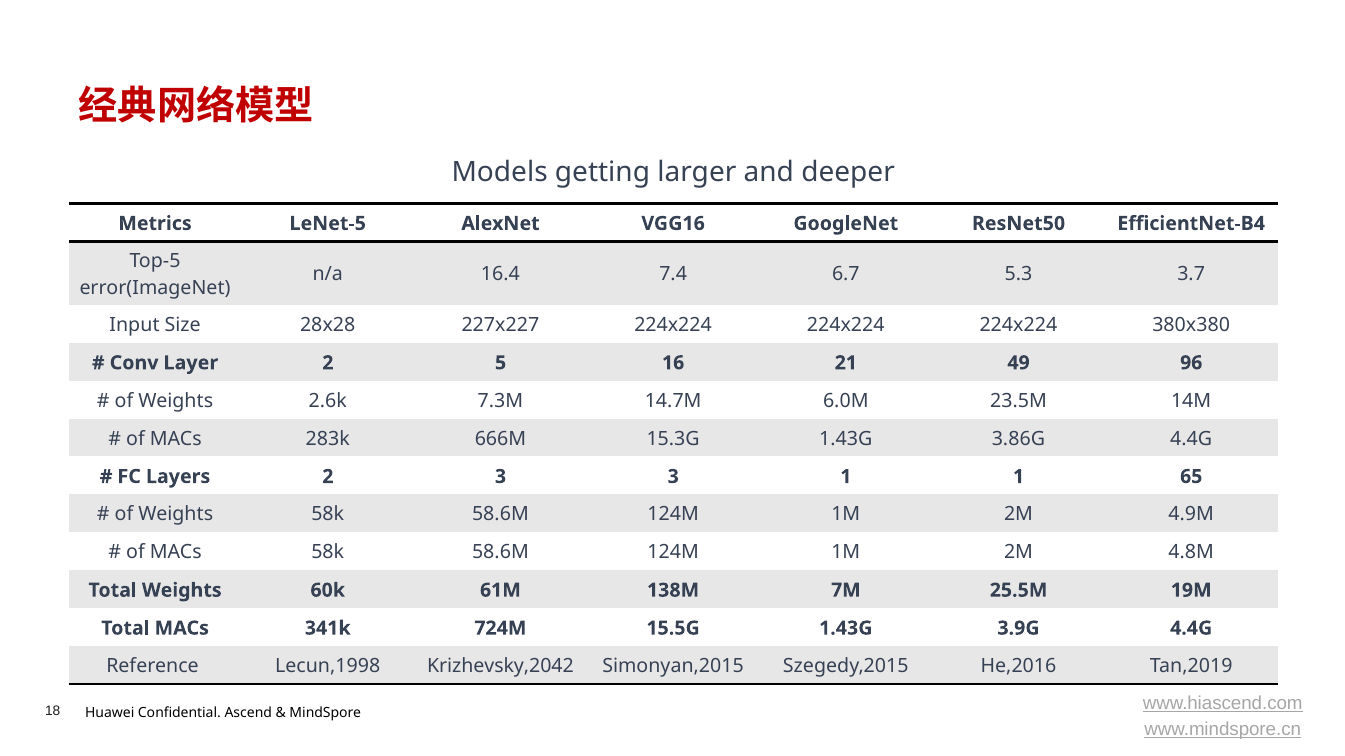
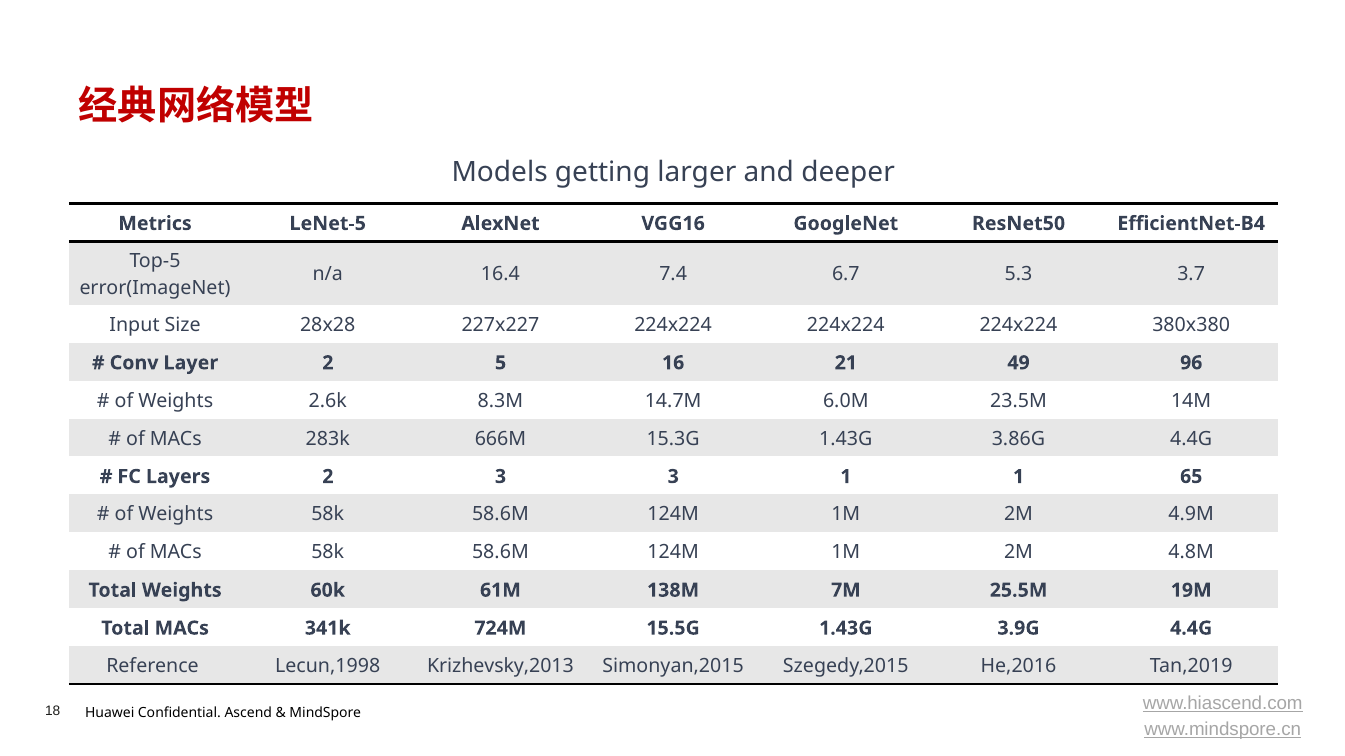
7.3M: 7.3M -> 8.3M (500, 401)
Krizhevsky,2042: Krizhevsky,2042 -> Krizhevsky,2013 (500, 666)
